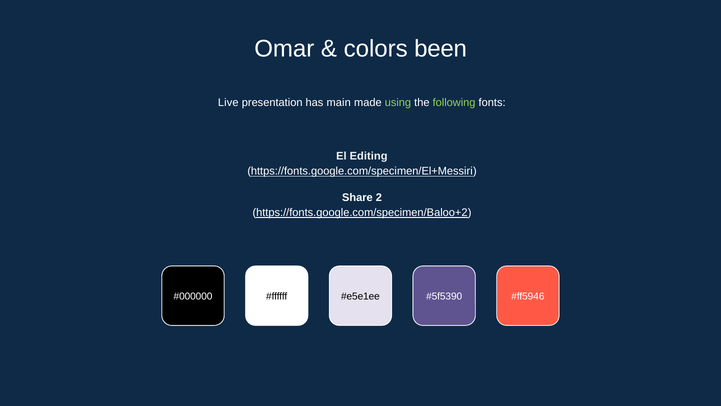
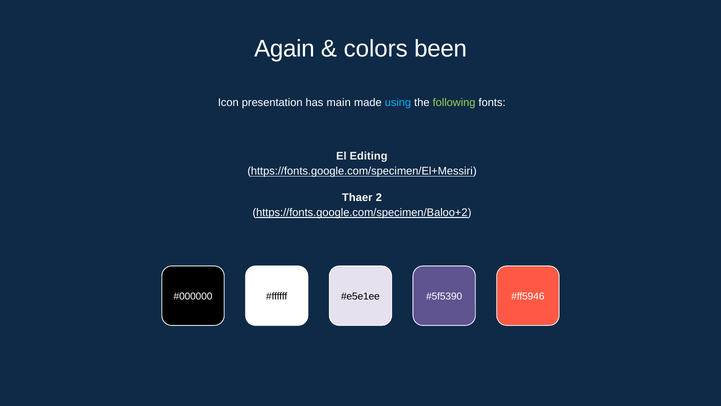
Omar: Omar -> Again (284, 49)
Live: Live -> Icon (228, 102)
using colour: light green -> light blue (398, 102)
Share: Share -> Thaer (357, 197)
